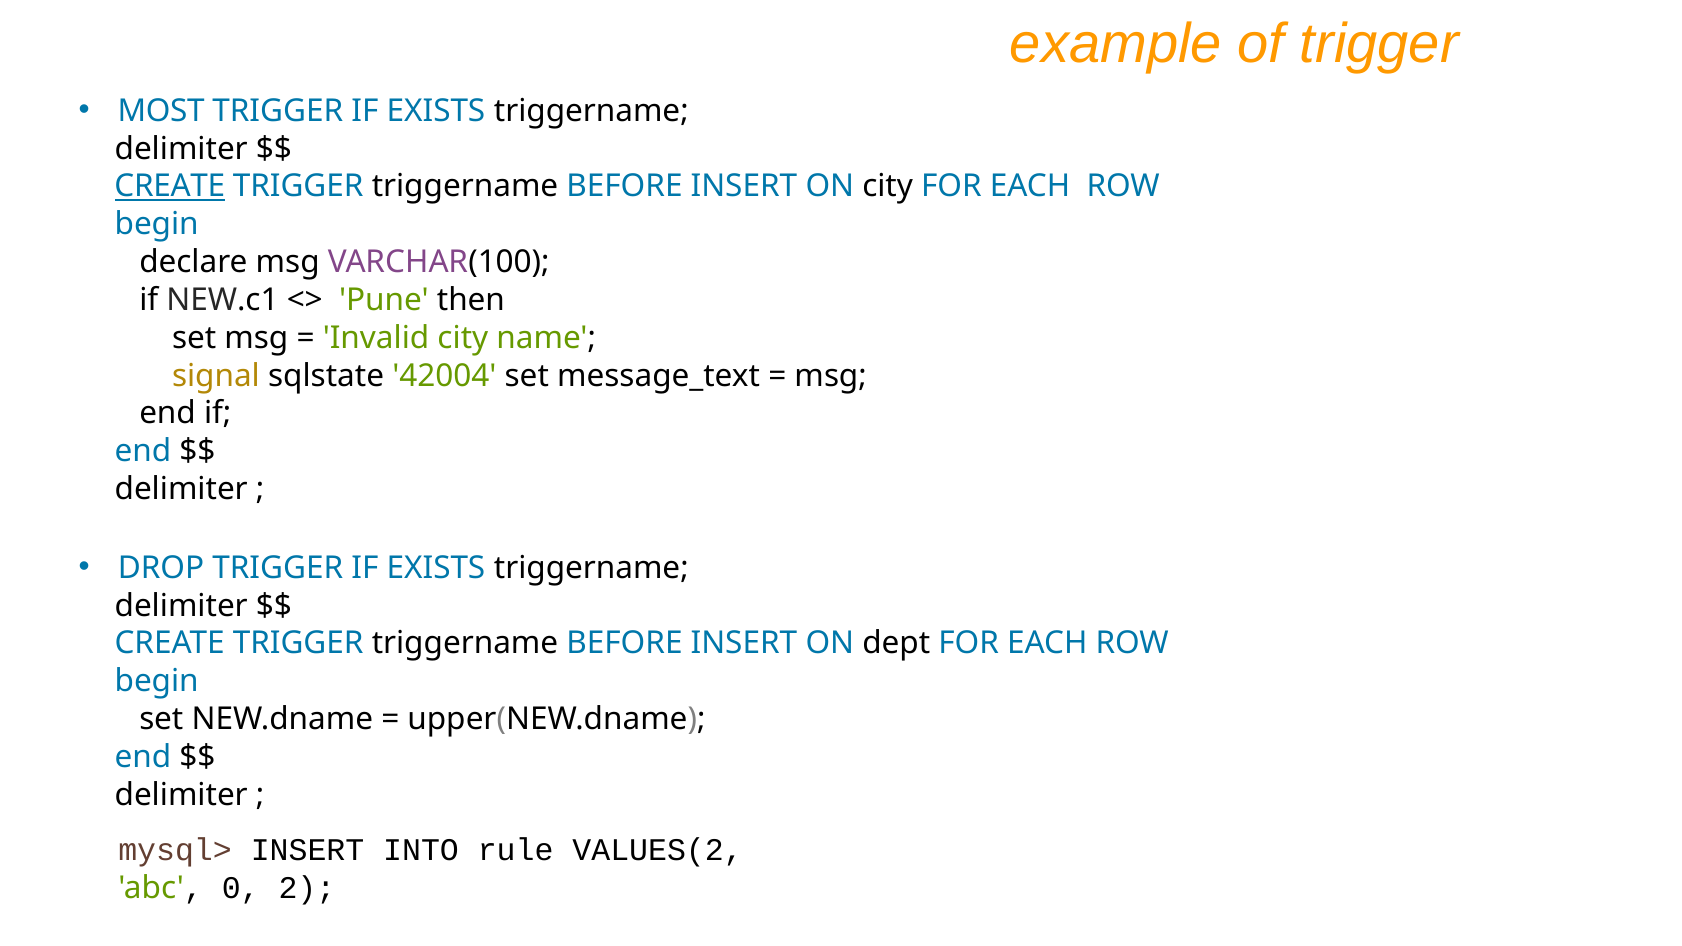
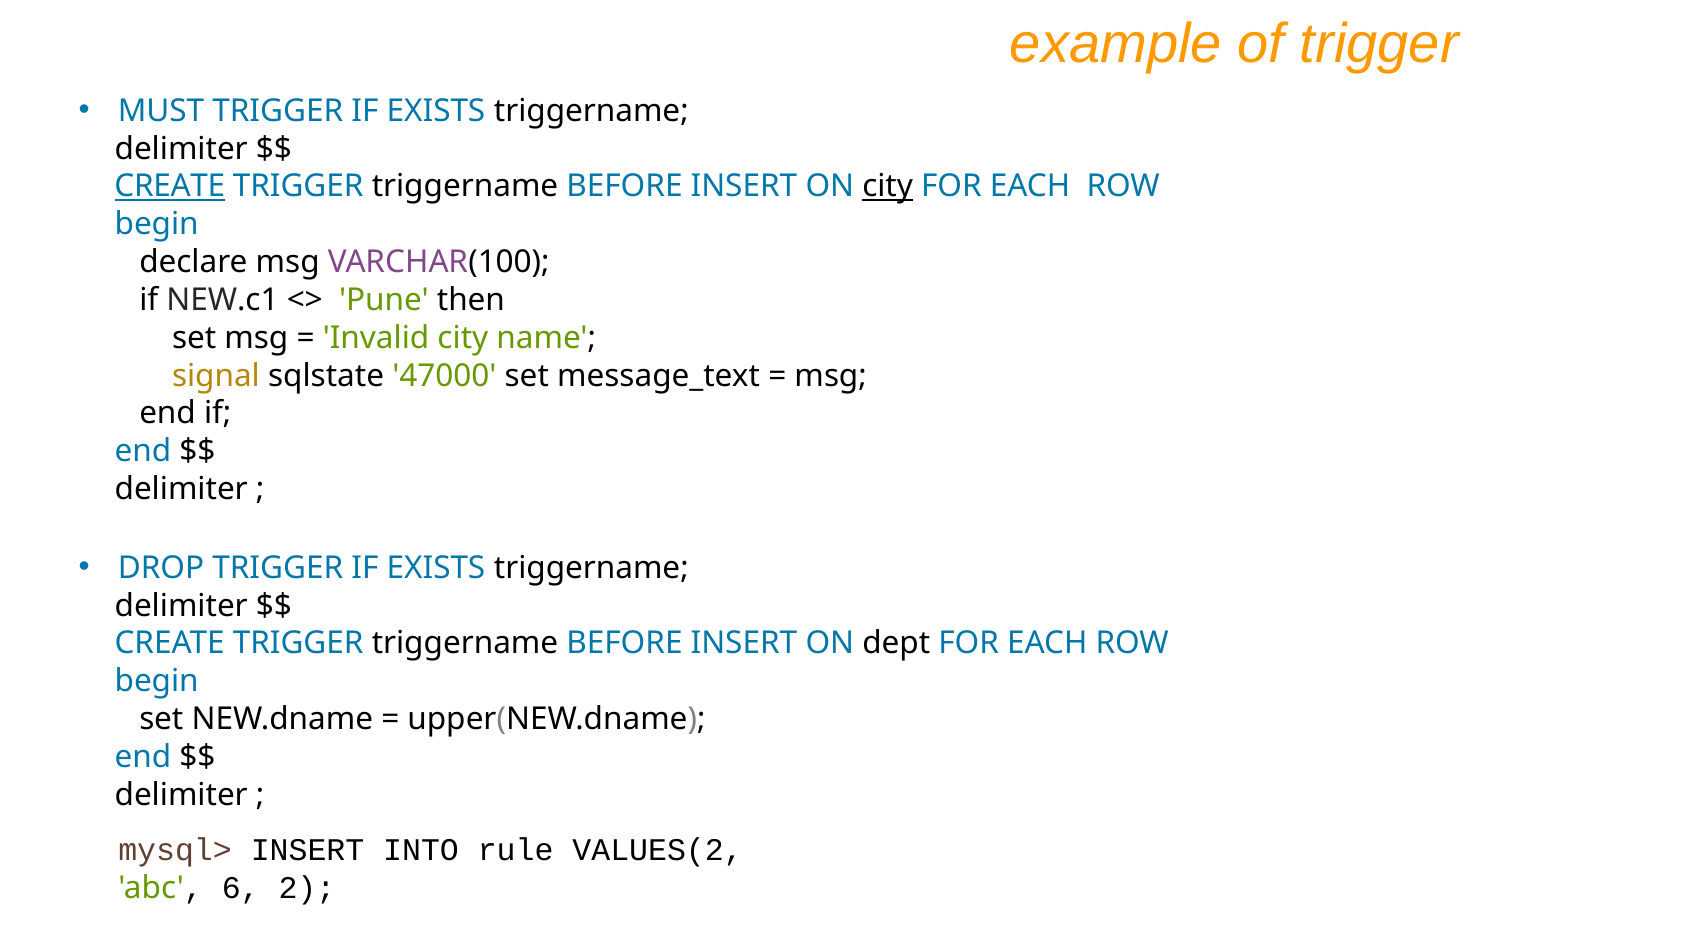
MOST: MOST -> MUST (161, 111)
city underline: none -> present (888, 187)
42004: 42004 -> 47000 (444, 376)
0: 0 -> 6 (241, 888)
